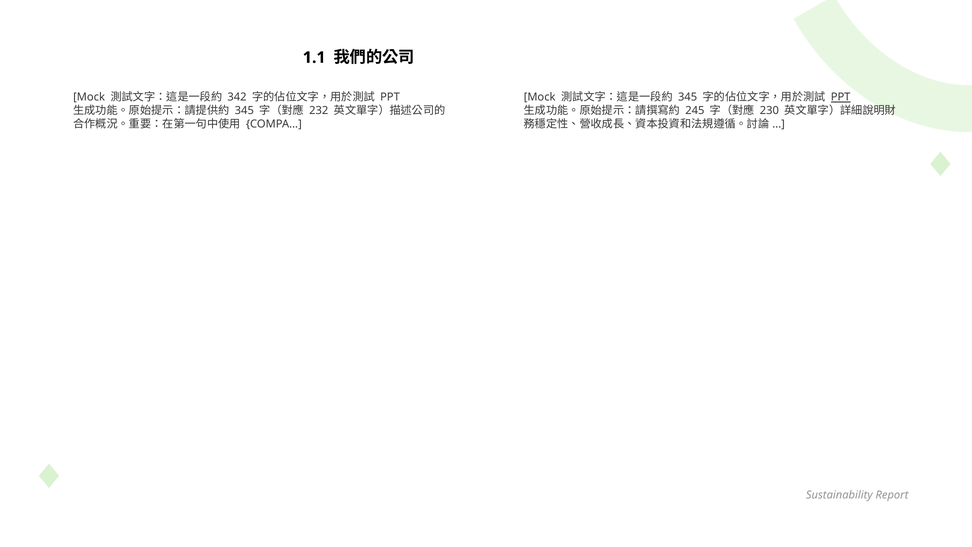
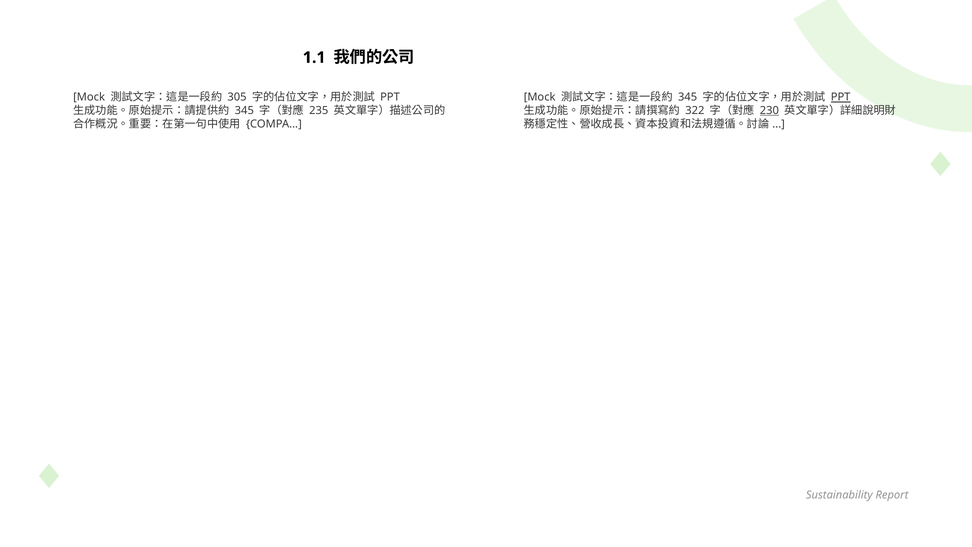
342: 342 -> 305 (237, 97)
232: 232 -> 235 (319, 110)
245: 245 -> 322 (695, 110)
230 underline: none -> present (769, 110)
